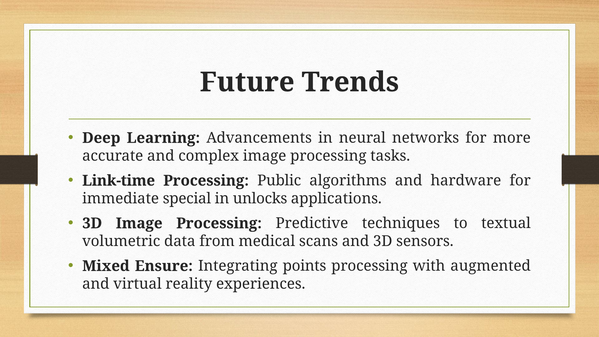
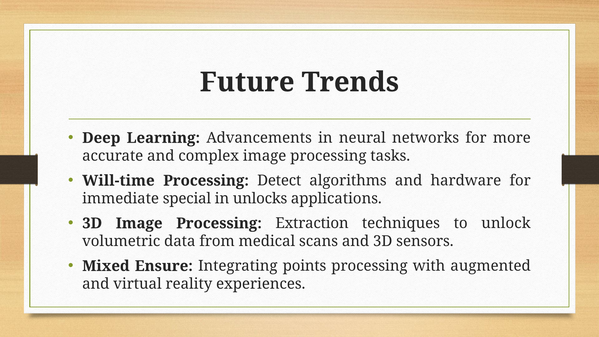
Link-time: Link-time -> Will-time (118, 181)
Public: Public -> Detect (279, 181)
Predictive: Predictive -> Extraction (312, 223)
textual: textual -> unlock (506, 223)
